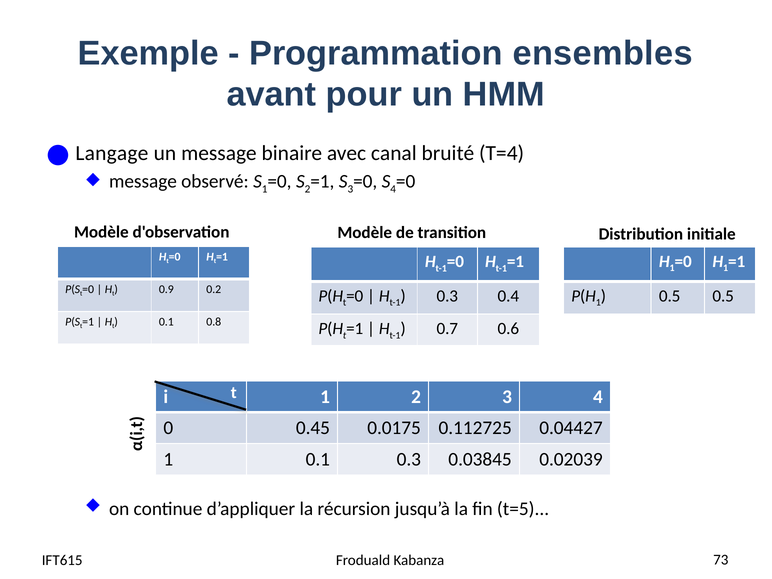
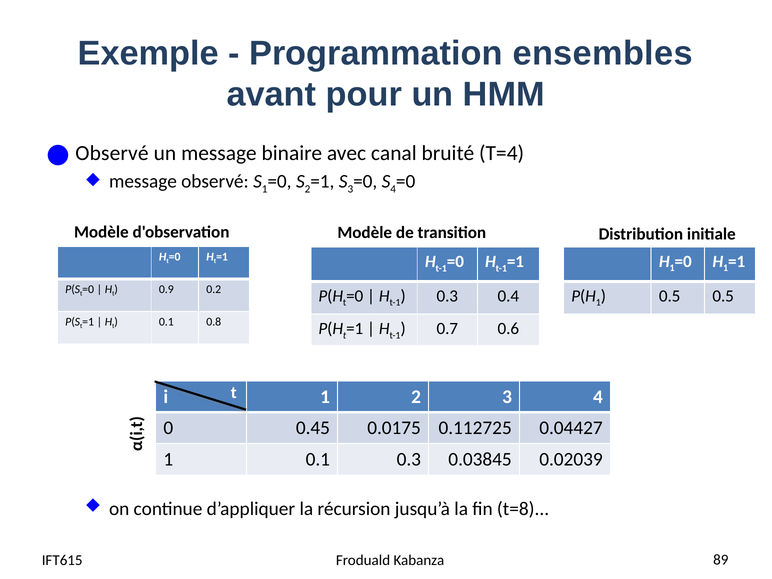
Langage: Langage -> Observé (112, 153)
t=5: t=5 -> t=8 (523, 509)
73: 73 -> 89 (721, 560)
